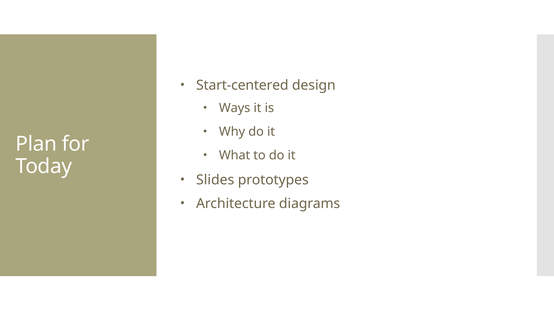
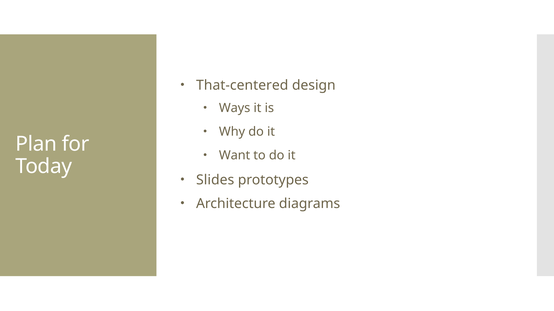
Start-centered: Start-centered -> That-centered (242, 85)
What: What -> Want (235, 156)
